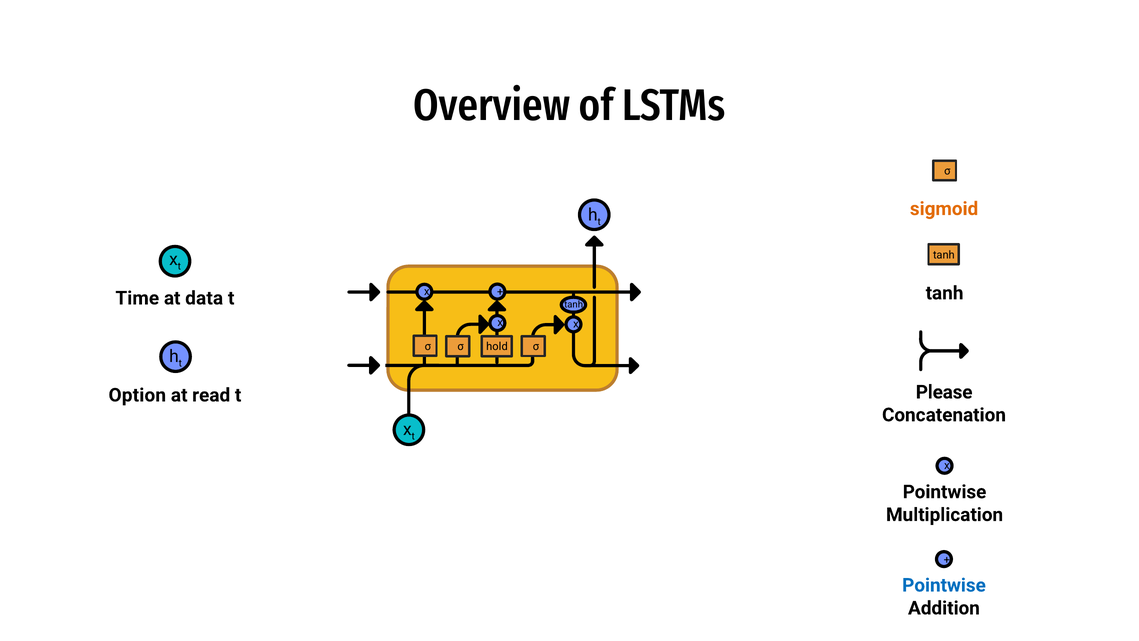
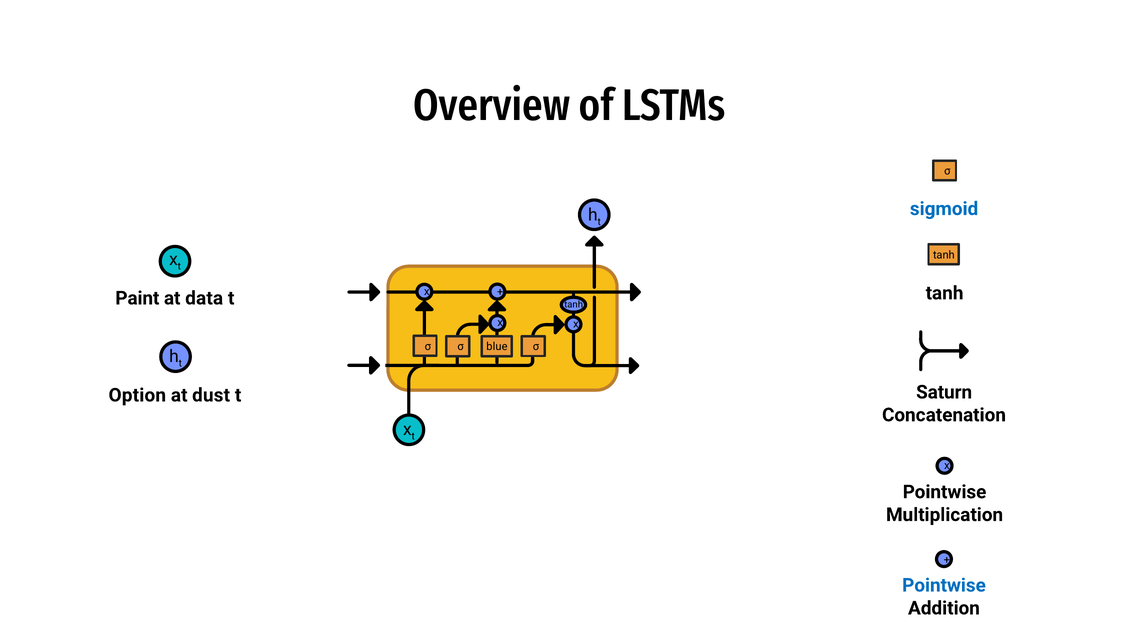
sigmoid colour: orange -> blue (944, 209)
Time: Time -> Paint (137, 298)
hold: hold -> blue (497, 347)
read: read -> dust (211, 395)
Please: Please -> Saturn (944, 392)
